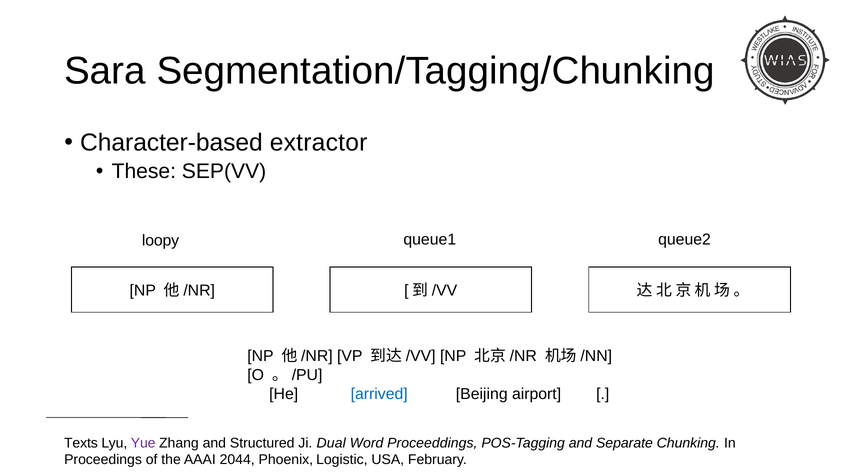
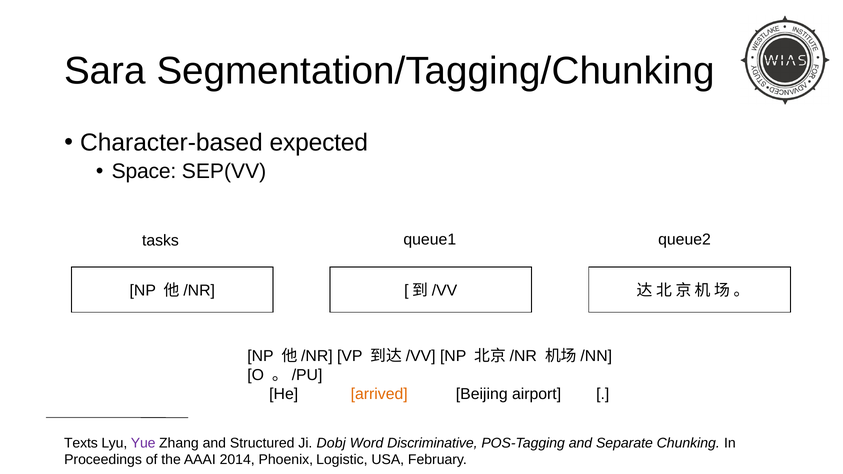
extractor: extractor -> expected (319, 142)
These: These -> Space (144, 172)
loopy: loopy -> tasks (160, 241)
arrived colour: blue -> orange (379, 394)
Dual: Dual -> Dobj (331, 443)
Proceeddings: Proceeddings -> Discriminative (432, 443)
2044: 2044 -> 2014 (237, 460)
